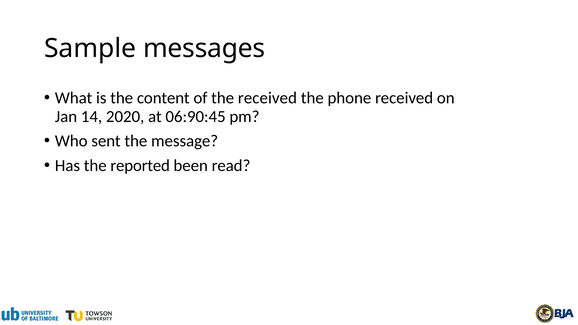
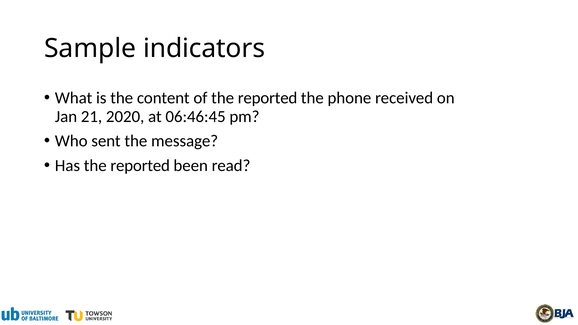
messages: messages -> indicators (204, 49)
of the received: received -> reported (268, 98)
14: 14 -> 21 (92, 117)
06:90:45: 06:90:45 -> 06:46:45 (196, 117)
